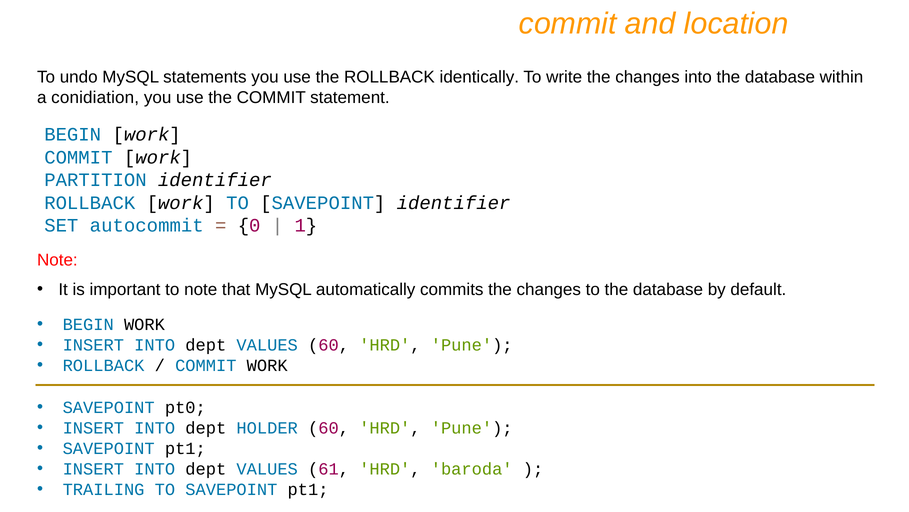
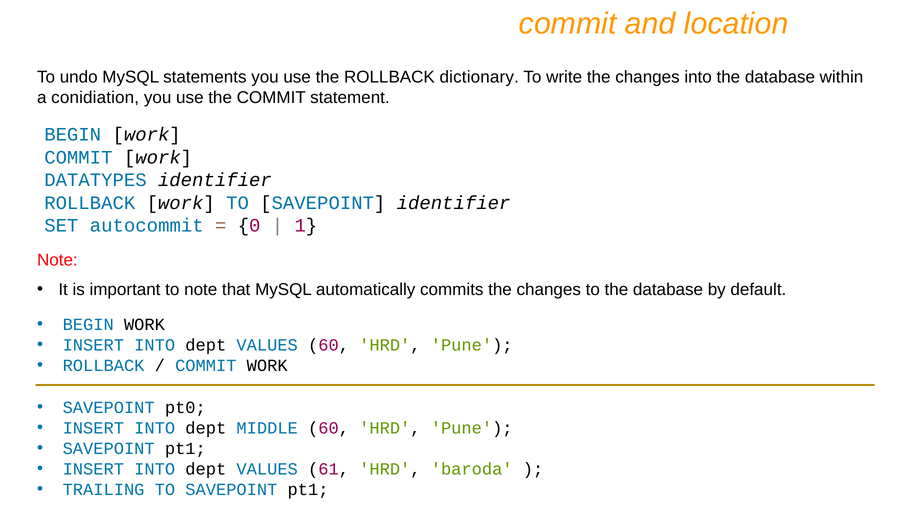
identically: identically -> dictionary (479, 77)
PARTITION: PARTITION -> DATATYPES (95, 180)
HOLDER: HOLDER -> MIDDLE (267, 428)
